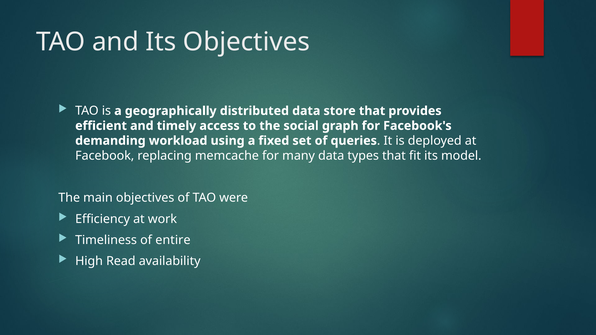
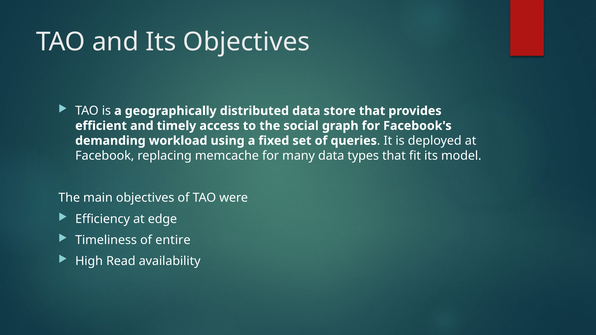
work: work -> edge (162, 219)
